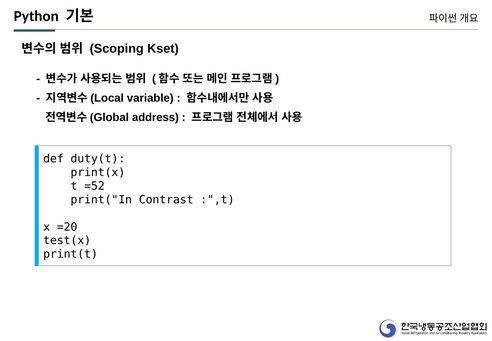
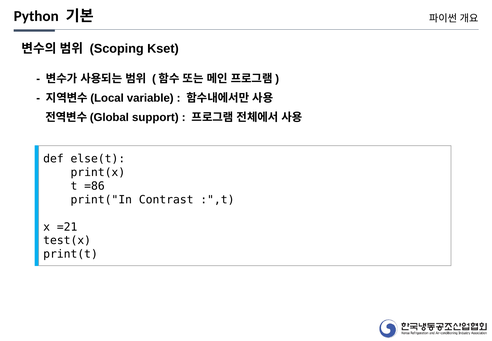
address: address -> support (155, 117)
duty(t: duty(t -> else(t (98, 159)
=52: =52 -> =86 (94, 186)
=20: =20 -> =21 (67, 227)
